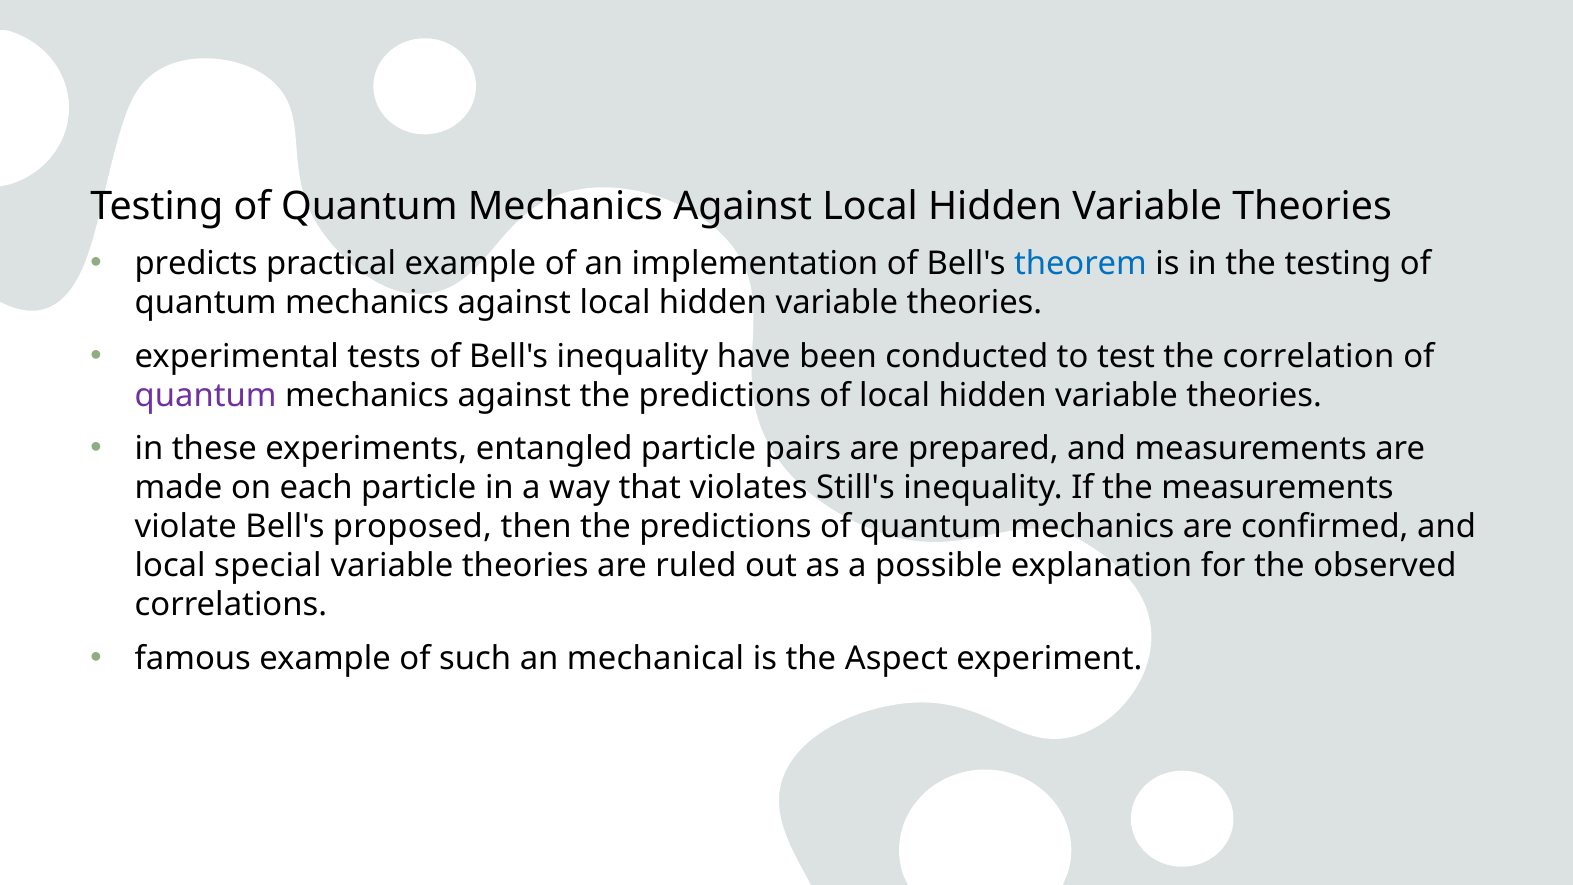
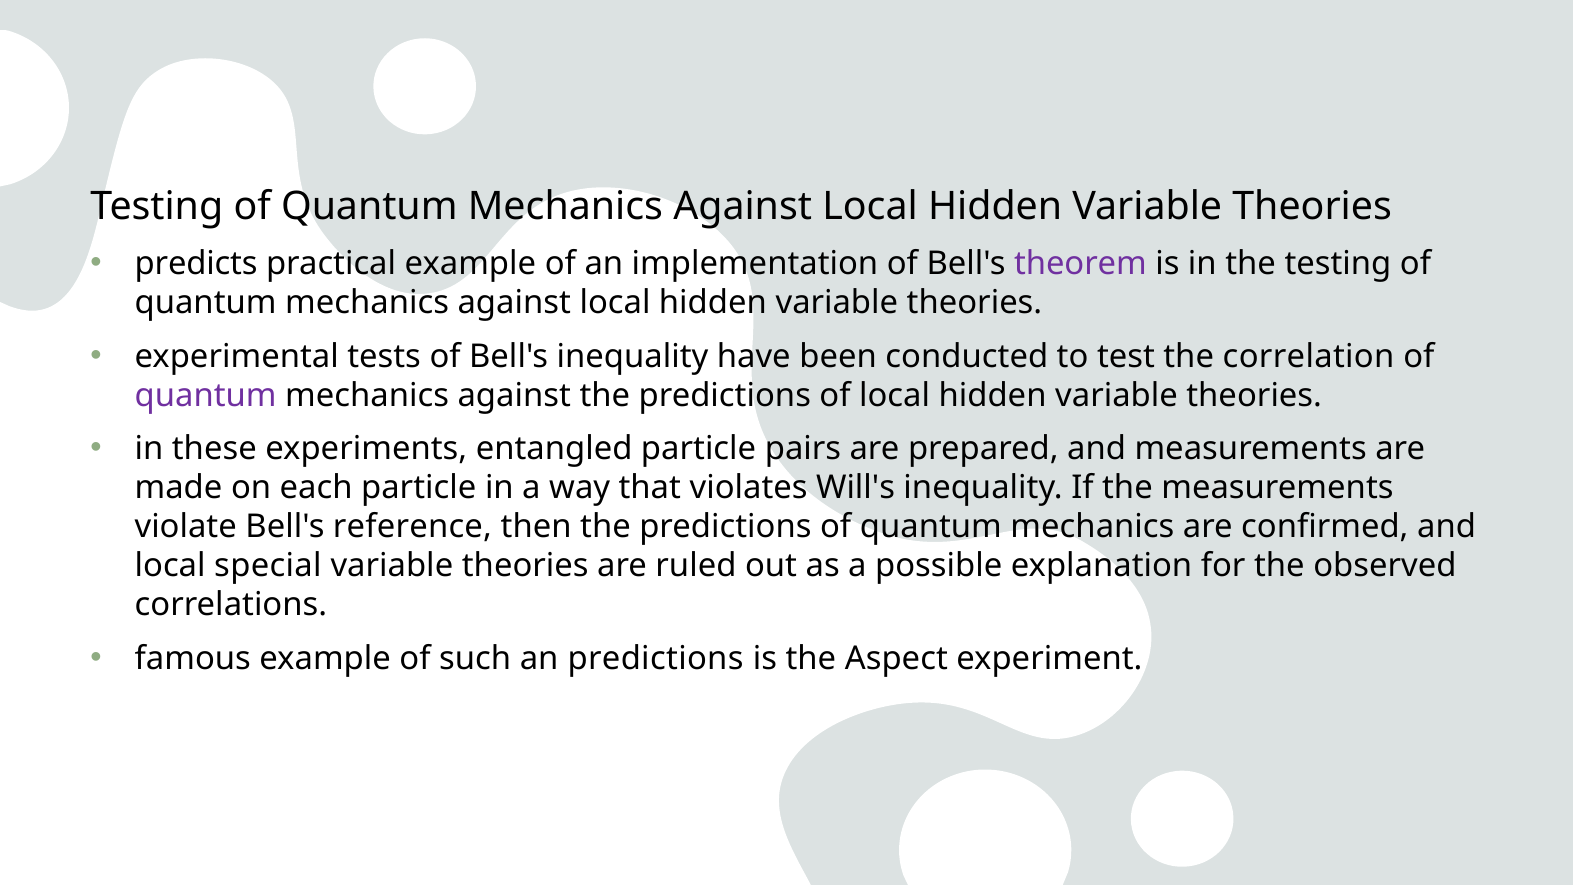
theorem colour: blue -> purple (1080, 264)
Still's: Still's -> Will's (856, 488)
proposed: proposed -> reference (412, 527)
an mechanical: mechanical -> predictions (656, 658)
